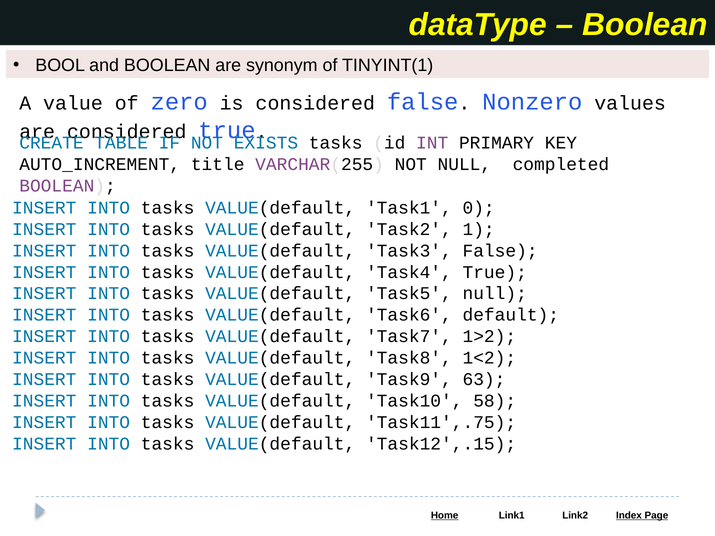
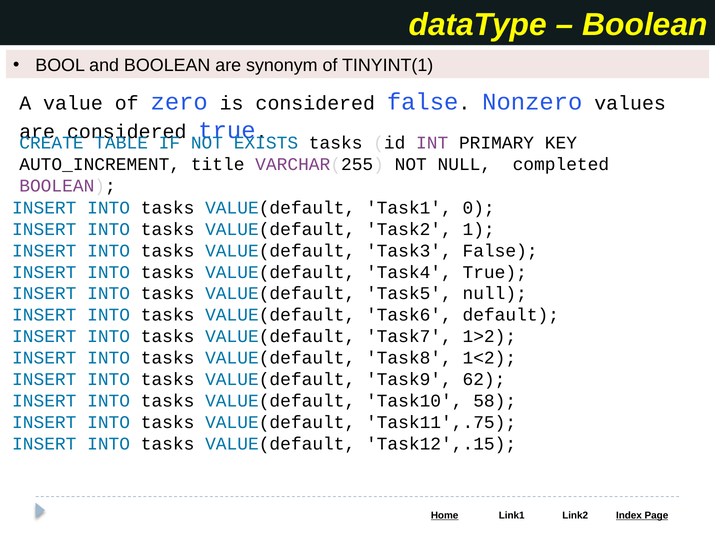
63: 63 -> 62 (484, 379)
